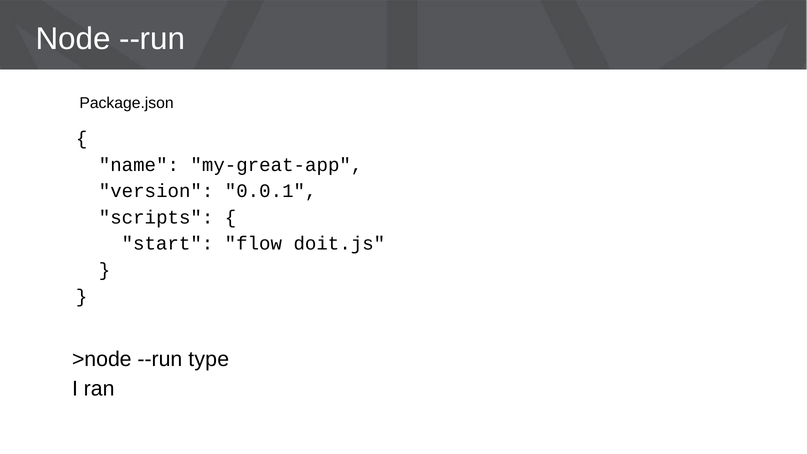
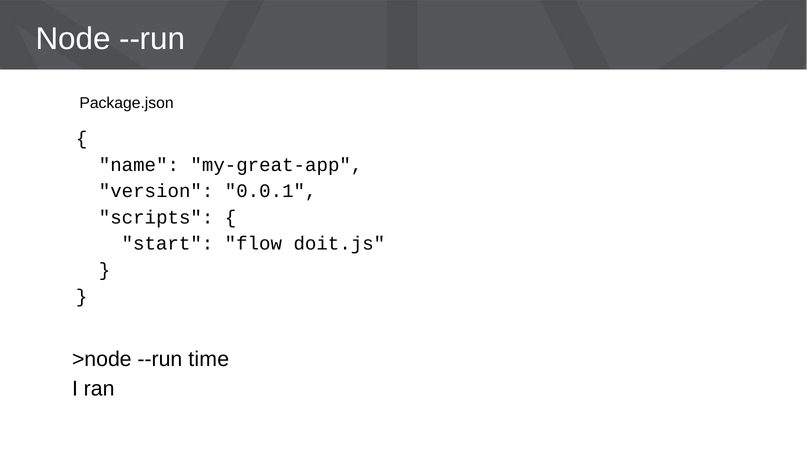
type: type -> time (209, 359)
